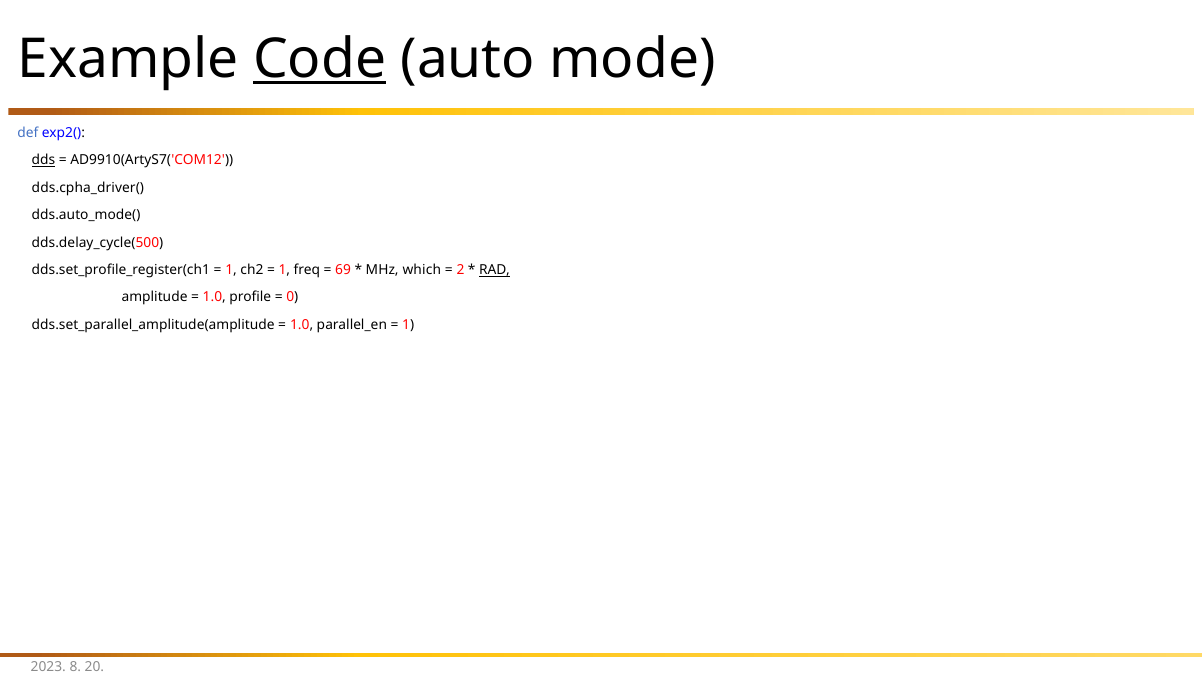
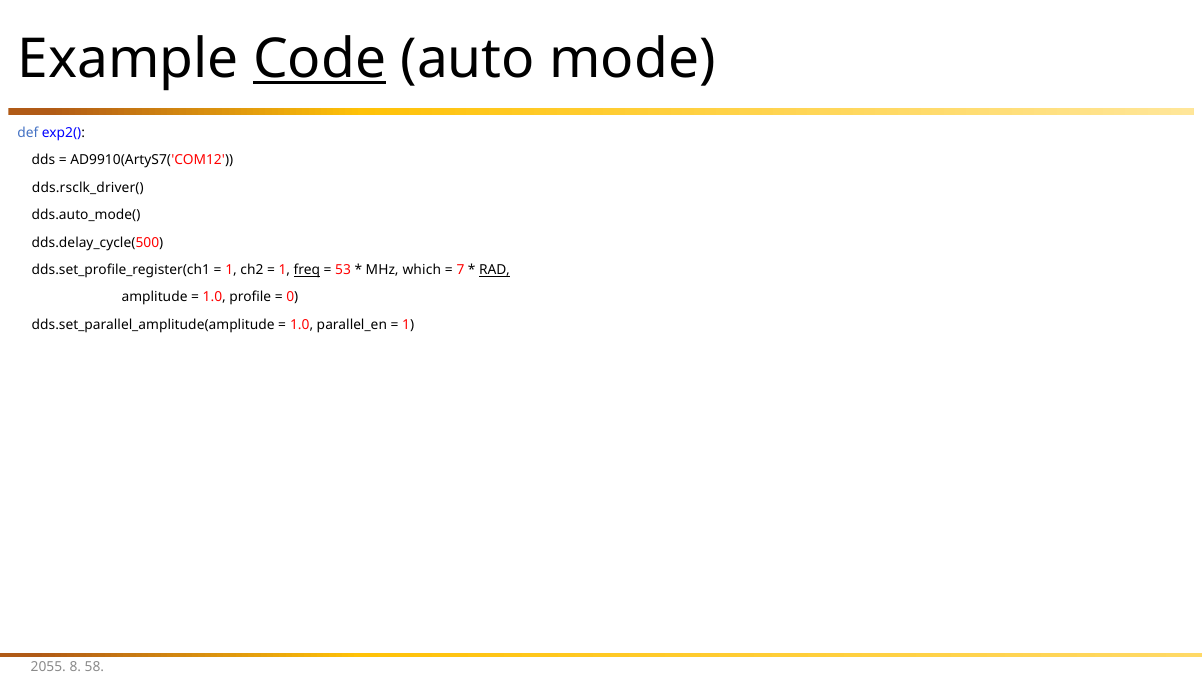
dds underline: present -> none (44, 160)
dds.cpha_driver(: dds.cpha_driver( -> dds.rsclk_driver( (88, 188)
freq underline: none -> present (307, 270)
69: 69 -> 53 (343, 270)
2: 2 -> 7 (461, 270)
2023: 2023 -> 2055 (48, 667)
20: 20 -> 58 (94, 667)
